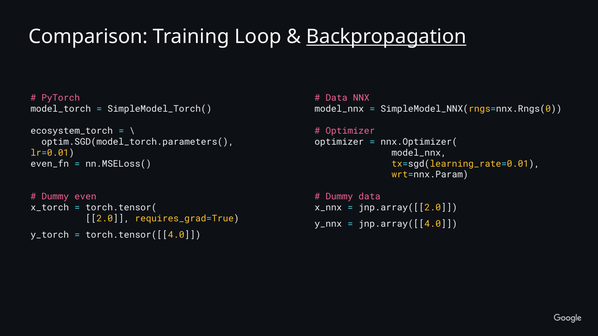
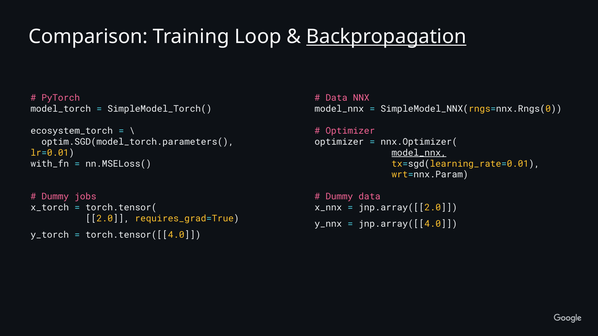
model_nnx underline: none -> present (419, 153)
even_fn: even_fn -> with_fn (50, 164)
even: even -> jobs (85, 197)
